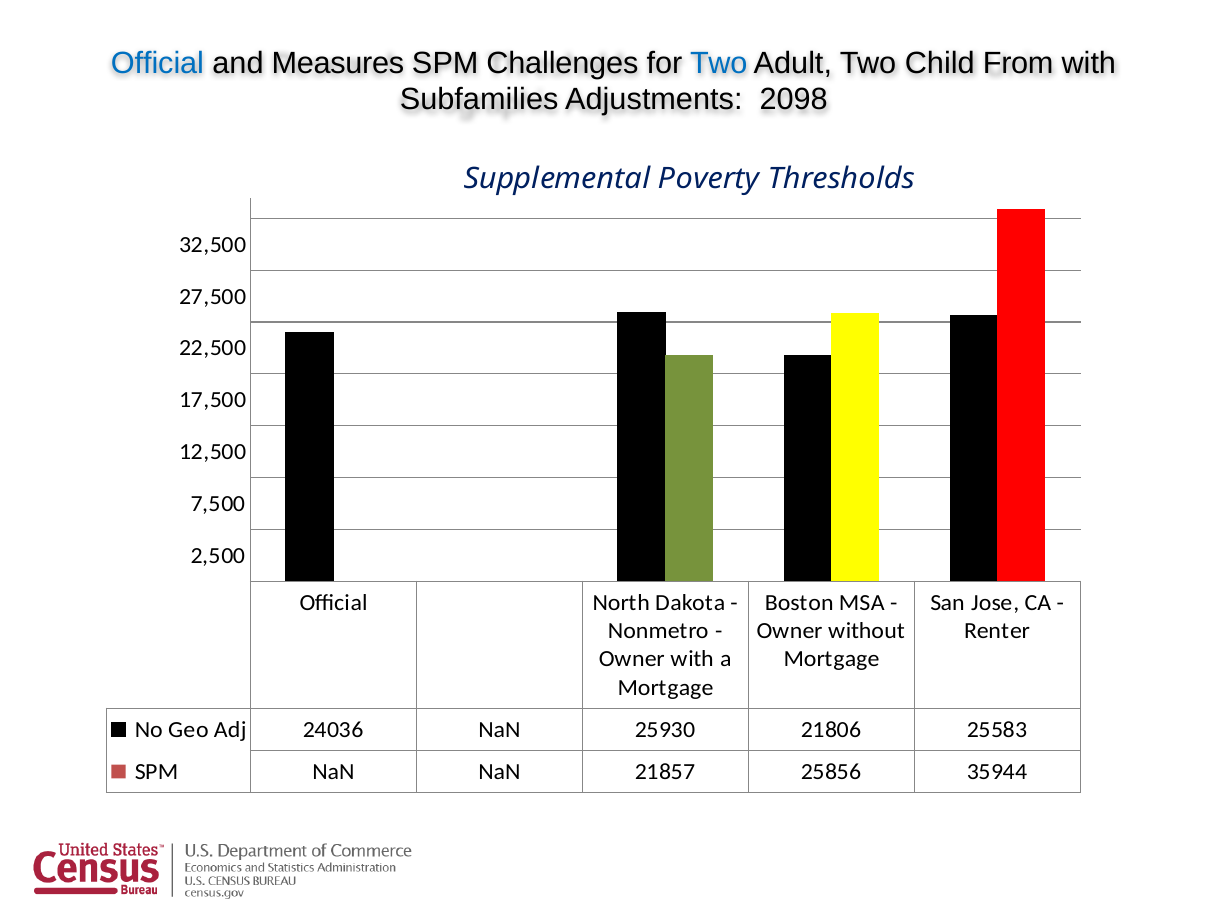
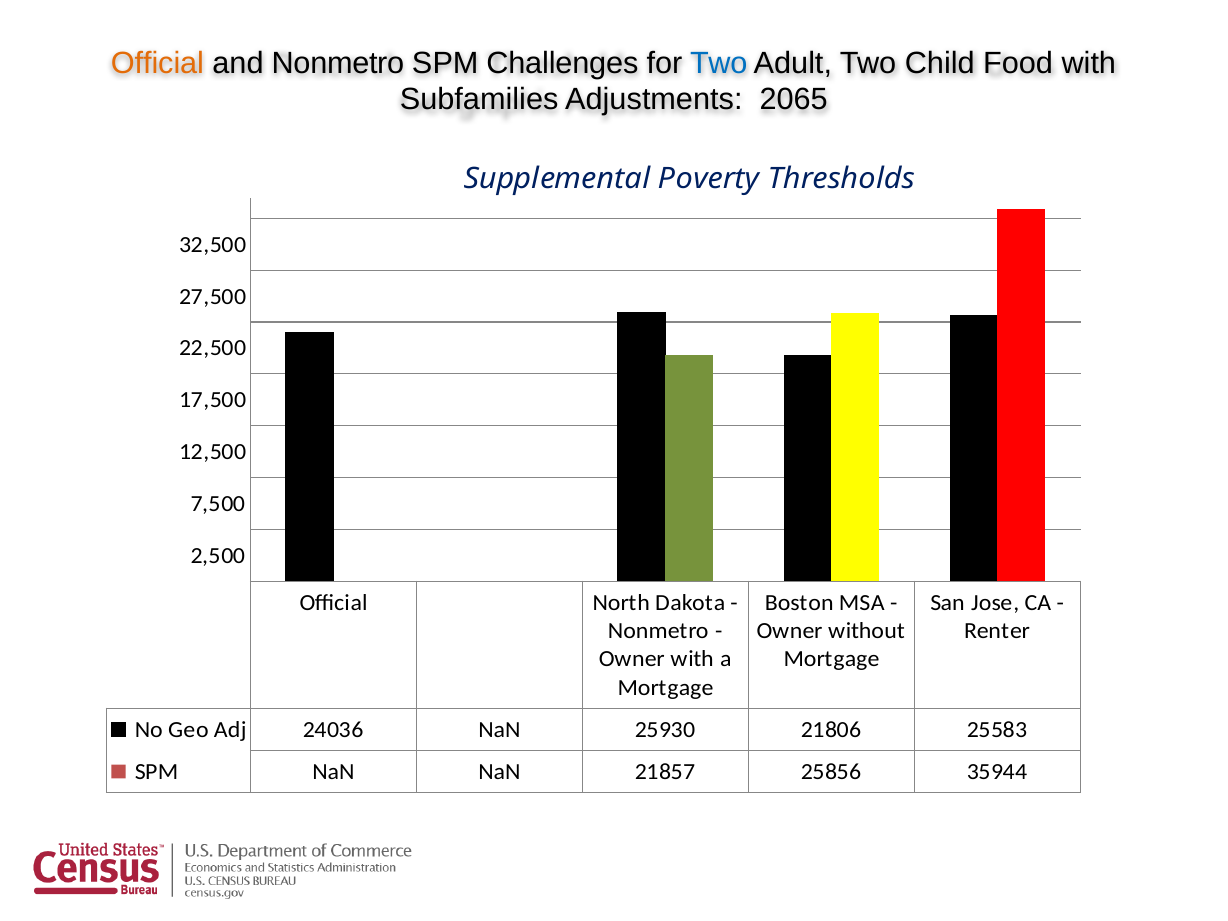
Official colour: blue -> orange (157, 63)
and Measures: Measures -> Nonmetro (338, 63)
From: From -> Food (1018, 63)
2098: 2098 -> 2065 (794, 100)
